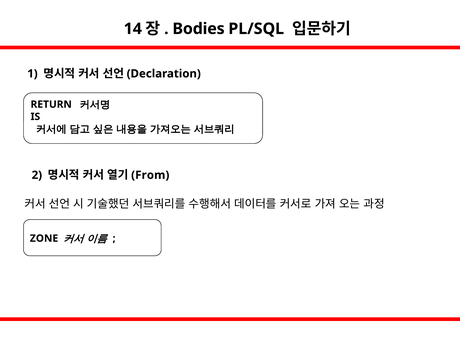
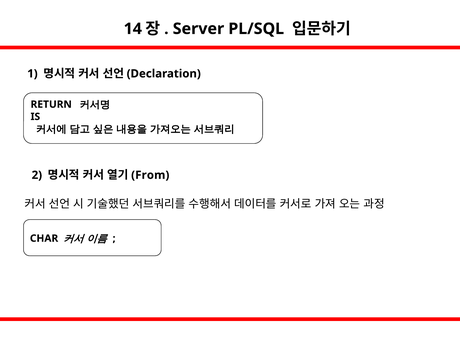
Bodies: Bodies -> Server (198, 29)
ZONE: ZONE -> CHAR (44, 238)
